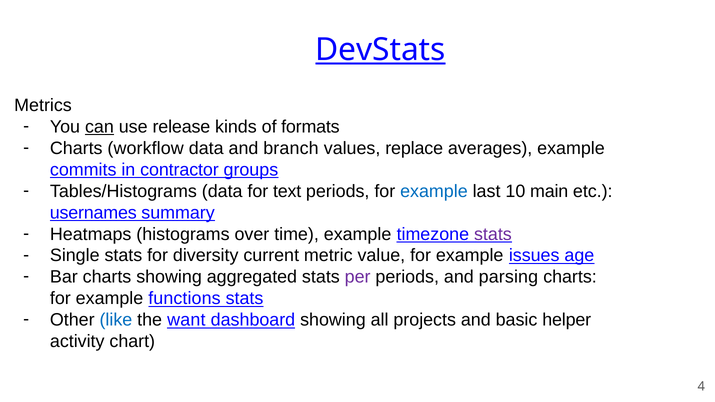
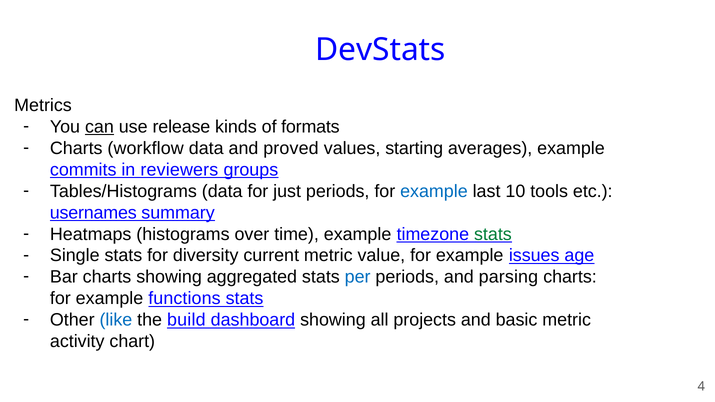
DevStats underline: present -> none (380, 50)
branch: branch -> proved (291, 148)
replace: replace -> starting (414, 148)
contractor: contractor -> reviewers (179, 170)
text: text -> just (287, 191)
main: main -> tools (549, 191)
stats colour: purple -> green (493, 234)
per colour: purple -> blue (358, 277)
want: want -> build (186, 320)
basic helper: helper -> metric (567, 320)
